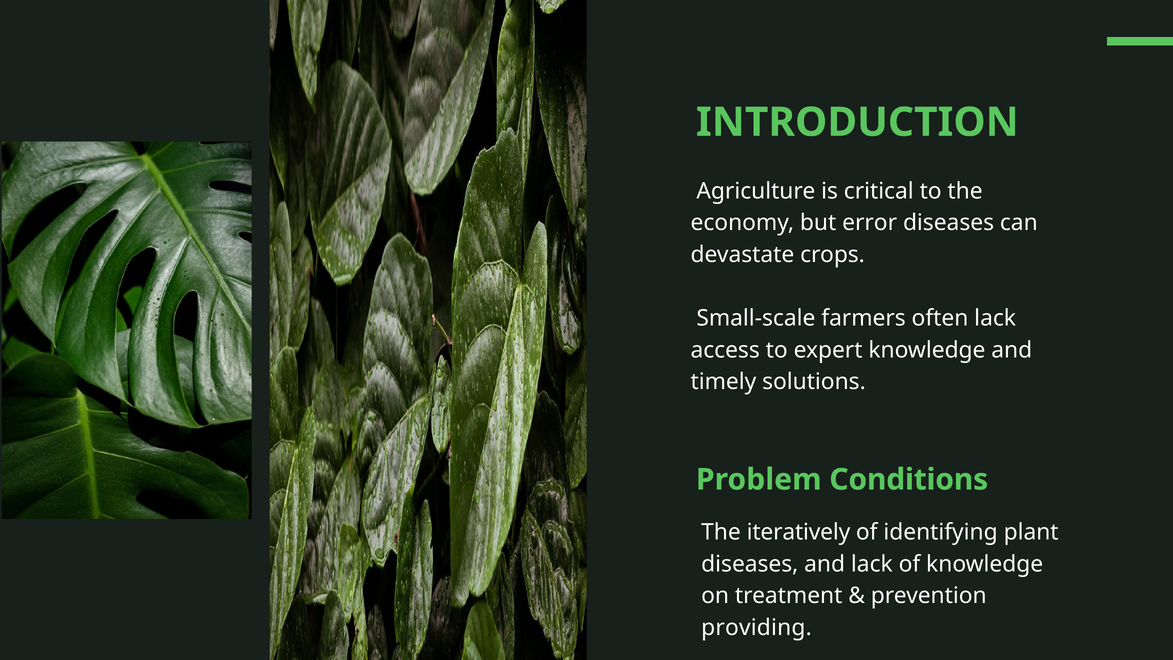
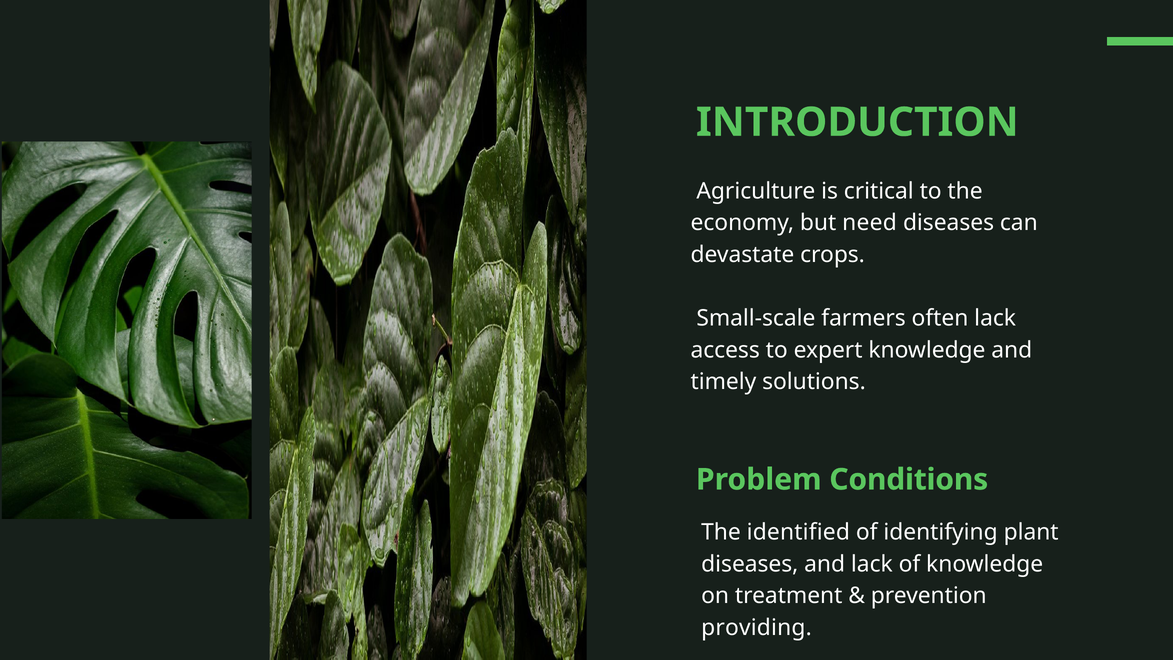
error: error -> need (870, 223)
iteratively: iteratively -> identified (798, 532)
